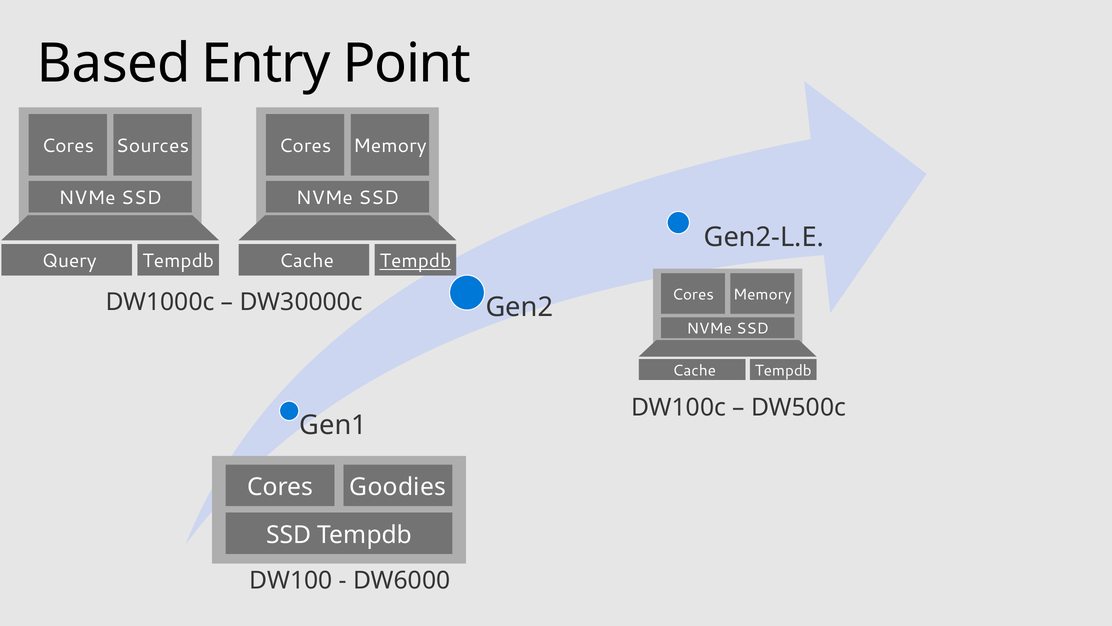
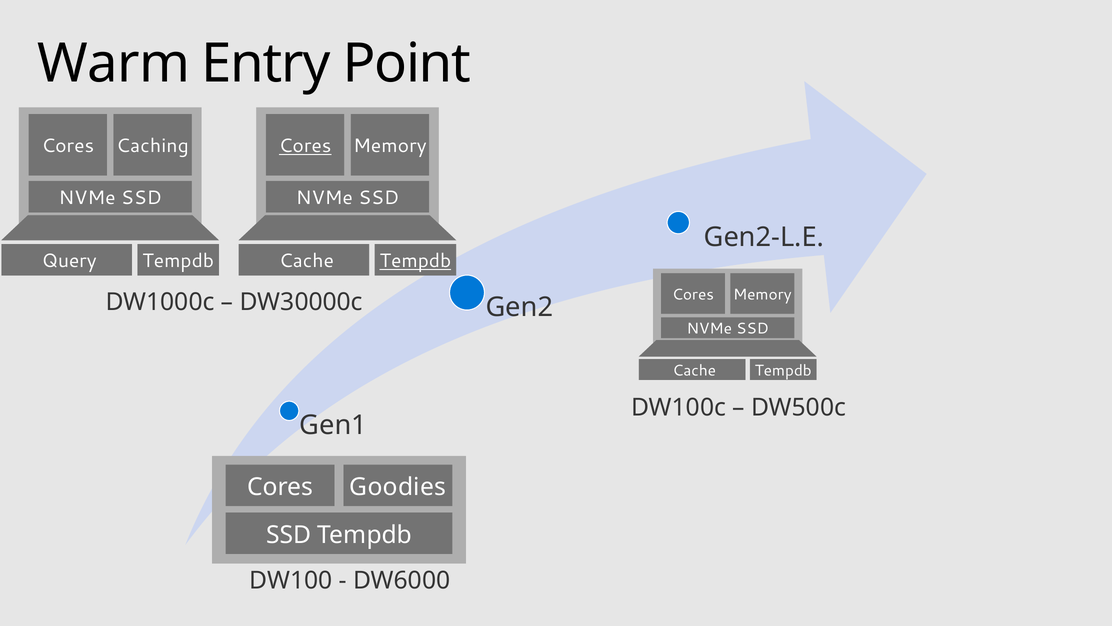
Based: Based -> Warm (114, 64)
Sources: Sources -> Caching (152, 146)
Cores underline: none -> present (305, 146)
